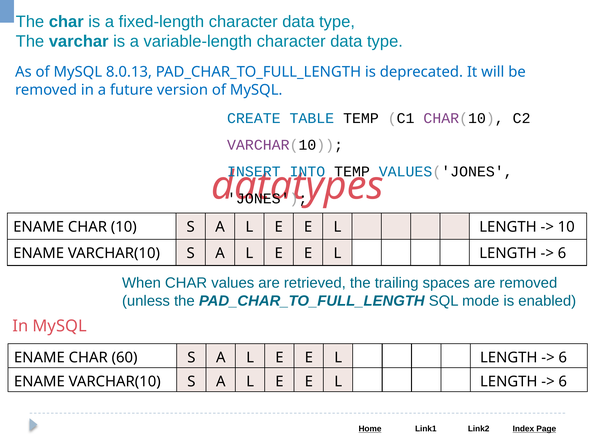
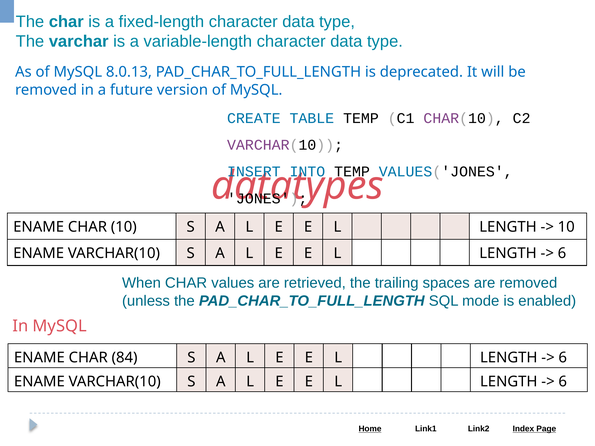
60: 60 -> 84 (125, 358)
